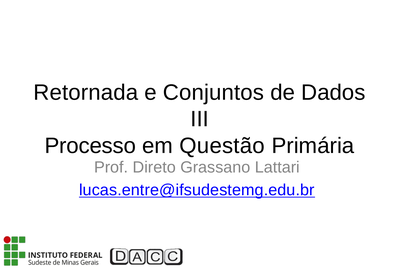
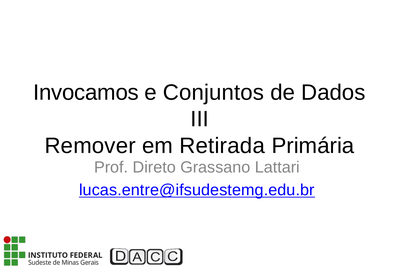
Retornada: Retornada -> Invocamos (86, 92)
Processo: Processo -> Remover (90, 146)
Questão: Questão -> Retirada (222, 146)
